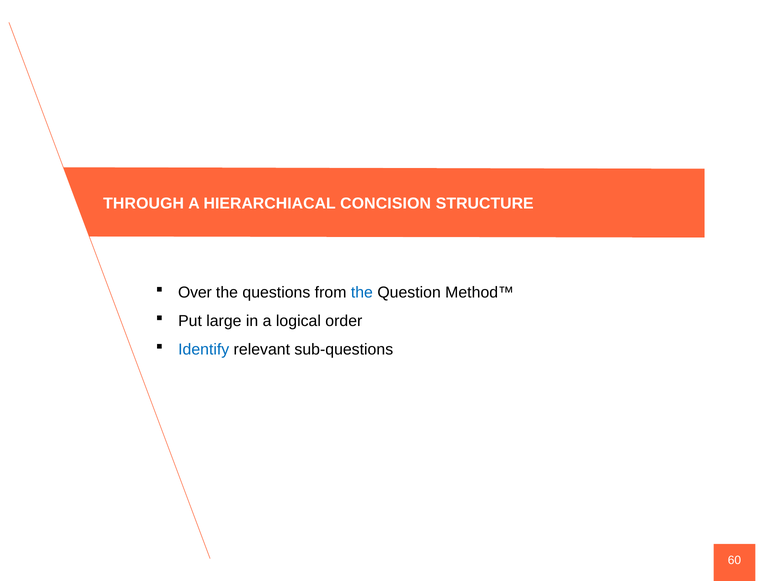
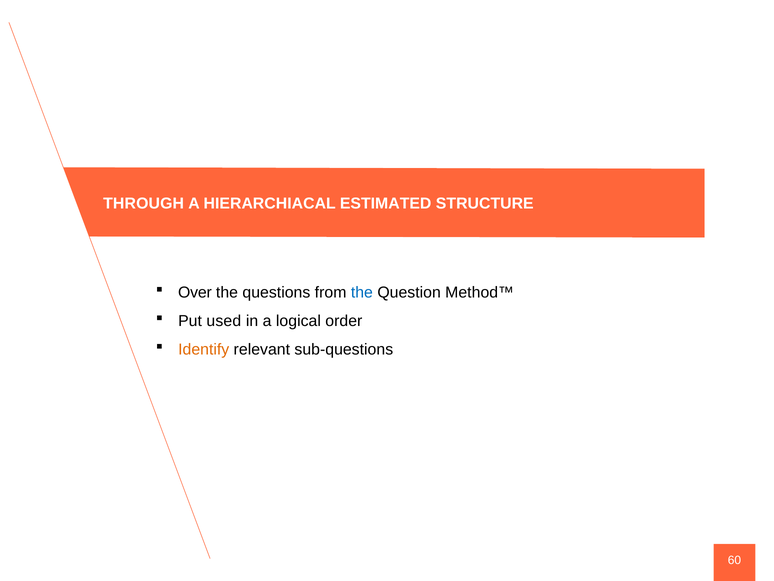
CONCISION: CONCISION -> ESTIMATED (386, 203)
large: large -> used (224, 321)
Identify colour: blue -> orange (204, 349)
